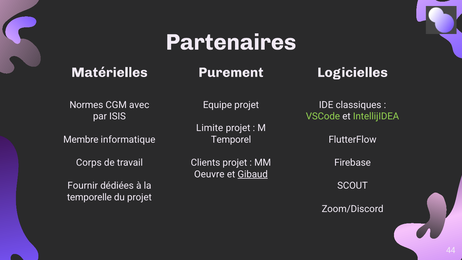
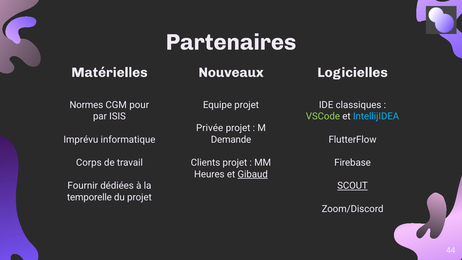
Purement: Purement -> Nouveaux (231, 72)
avec: avec -> pour (139, 105)
IntellijIDEA colour: light green -> light blue (376, 116)
Limite: Limite -> Privée (210, 128)
Membre: Membre -> Imprévu (81, 139)
Temporel: Temporel -> Demande (231, 139)
Oeuvre: Oeuvre -> Heures (209, 174)
SCOUT underline: none -> present (353, 186)
